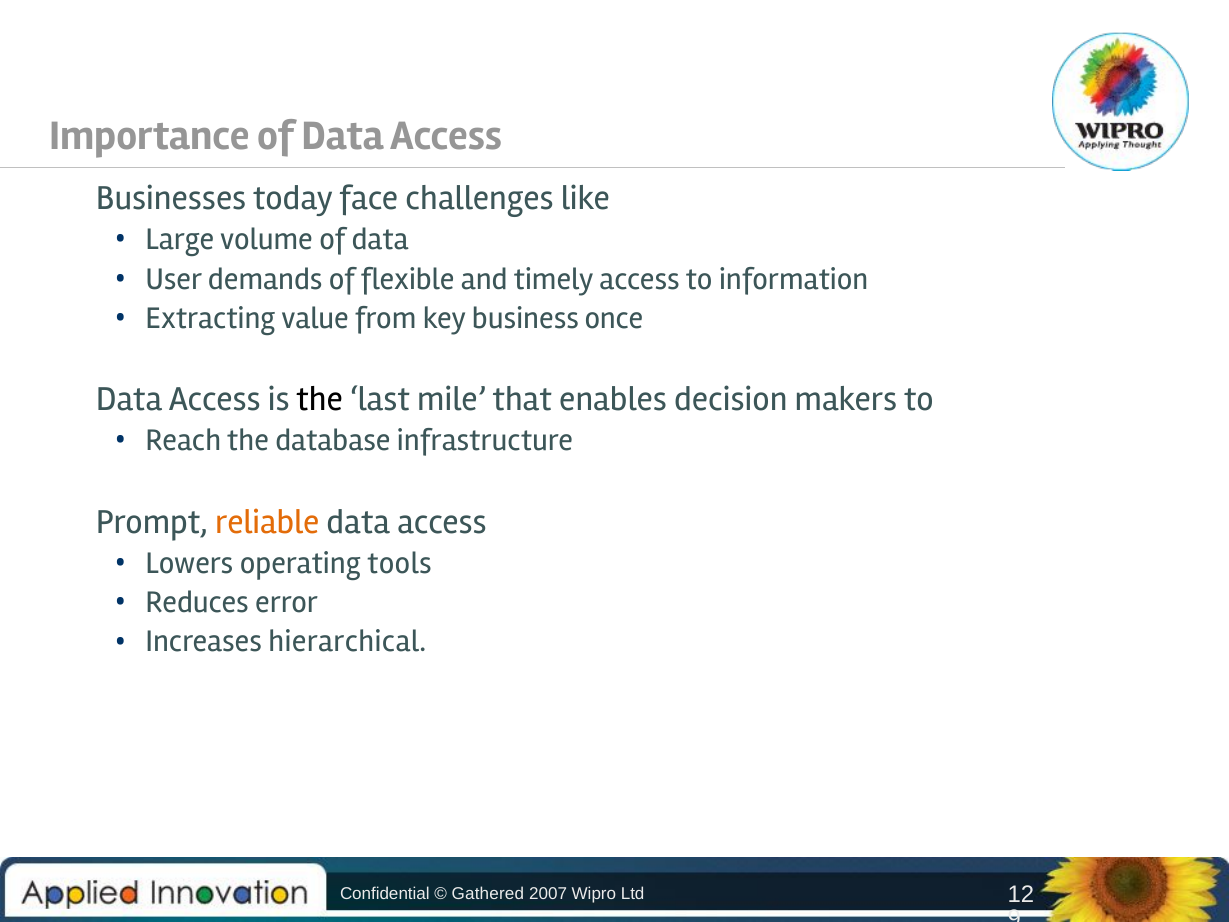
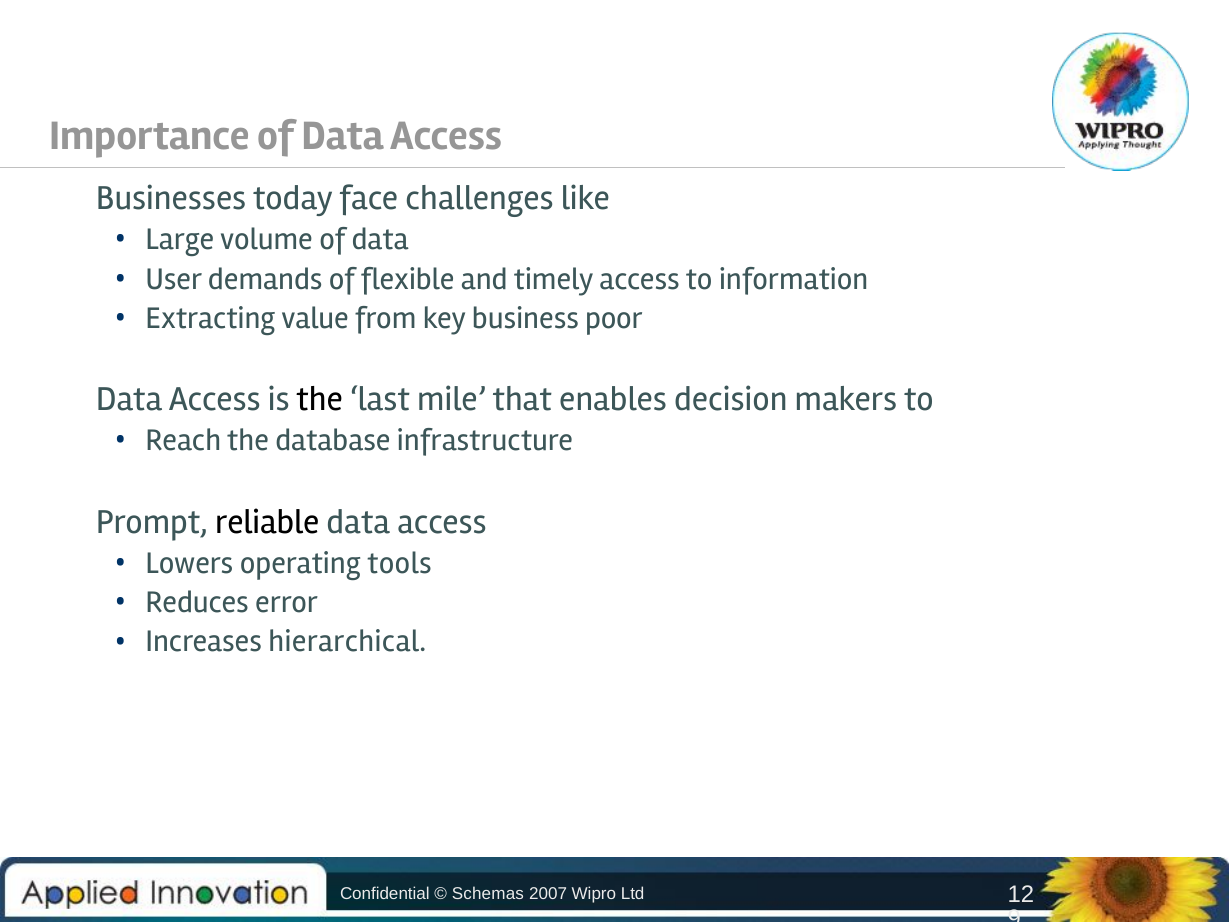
once: once -> poor (614, 318)
reliable colour: orange -> black (267, 522)
Gathered: Gathered -> Schemas (488, 893)
